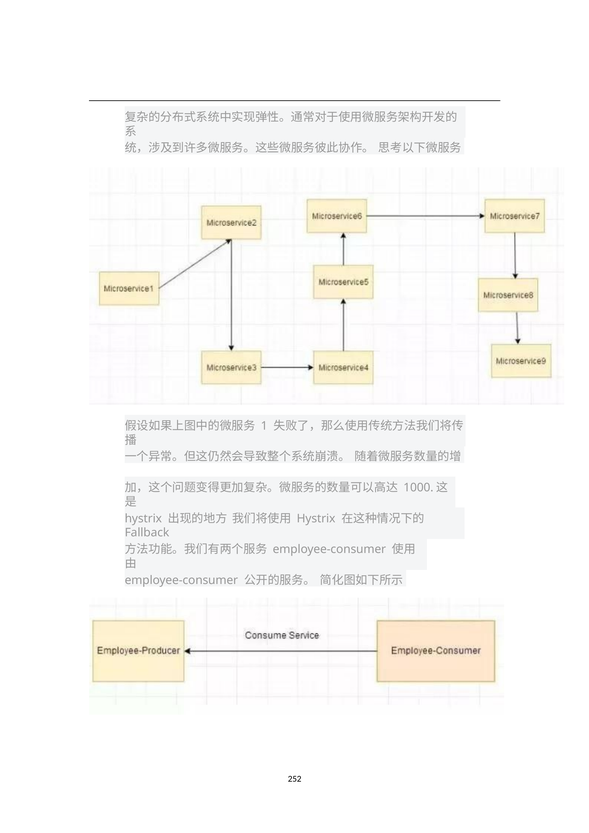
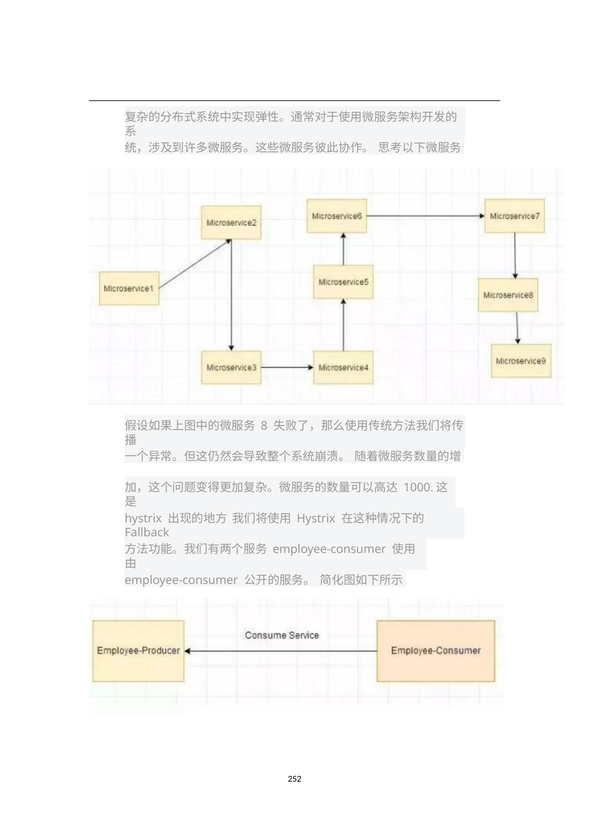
1: 1 -> 8 (264, 426)
